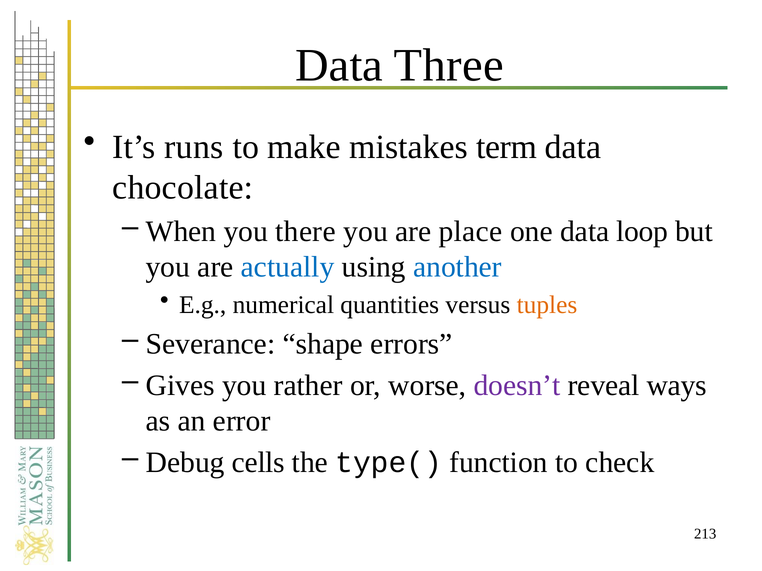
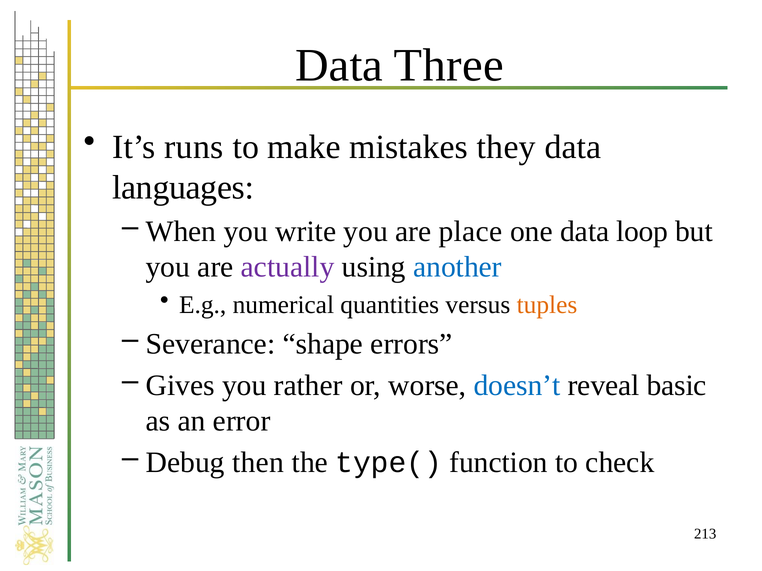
term: term -> they (506, 147)
chocolate: chocolate -> languages (183, 188)
there: there -> write (306, 232)
actually colour: blue -> purple (288, 267)
doesn’t colour: purple -> blue (517, 386)
ways: ways -> basic (677, 386)
cells: cells -> then (258, 463)
